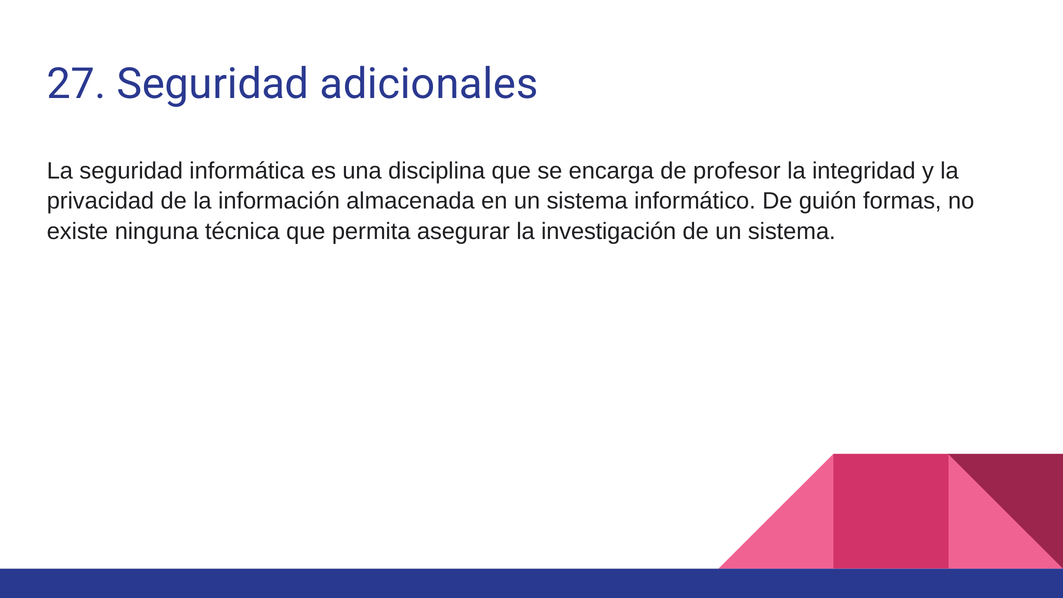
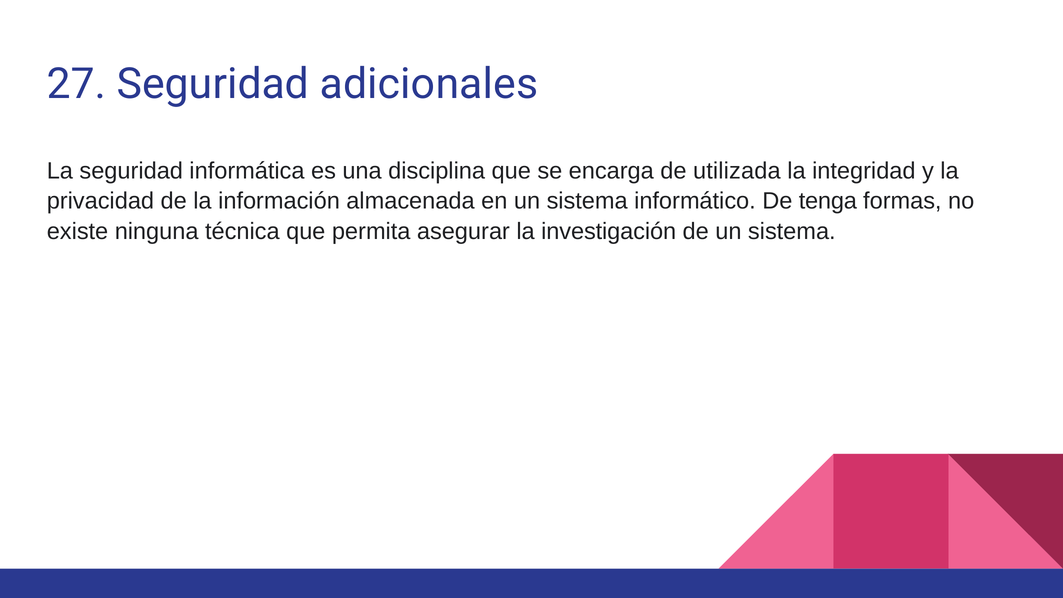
profesor: profesor -> utilizada (737, 171)
guión: guión -> tenga (828, 201)
